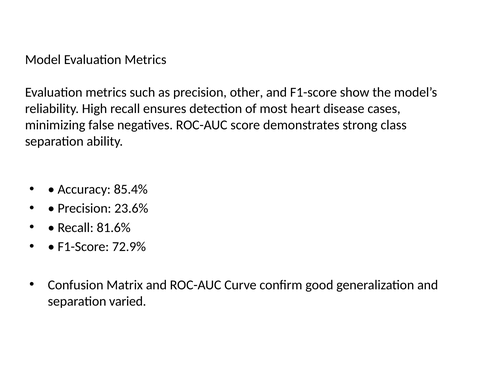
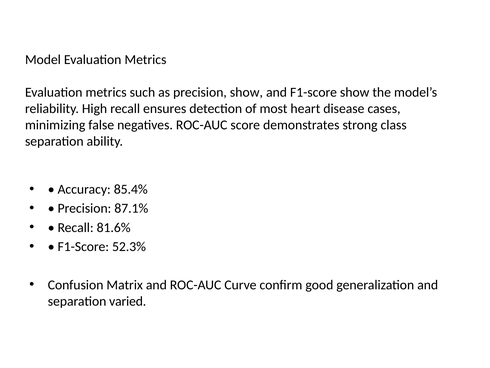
precision other: other -> show (246, 92)
23.6%: 23.6% -> 87.1% (131, 208)
72.9%: 72.9% -> 52.3% (129, 246)
